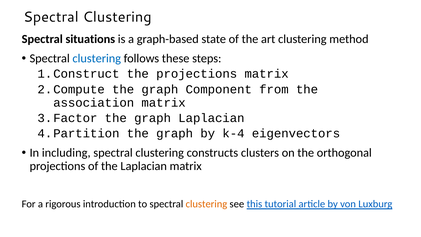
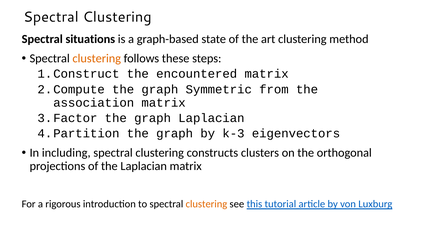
clustering colour: blue -> orange (97, 58)
the projections: projections -> encountered (197, 74)
Component: Component -> Symmetric (219, 89)
k-4: k-4 -> k-3 (233, 133)
